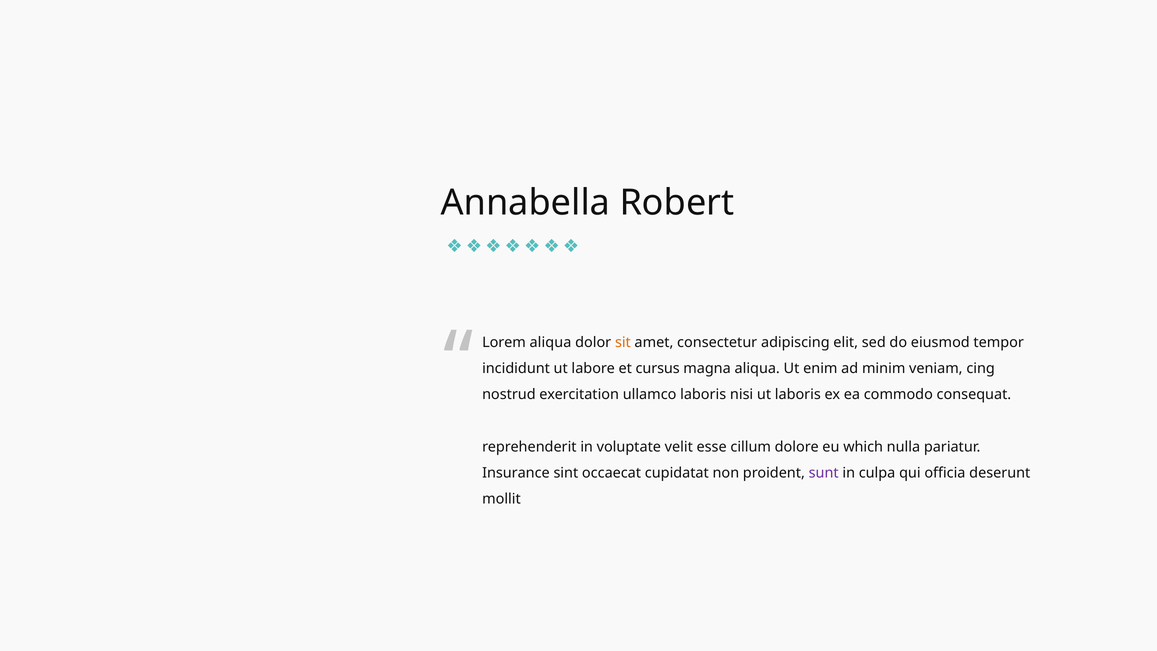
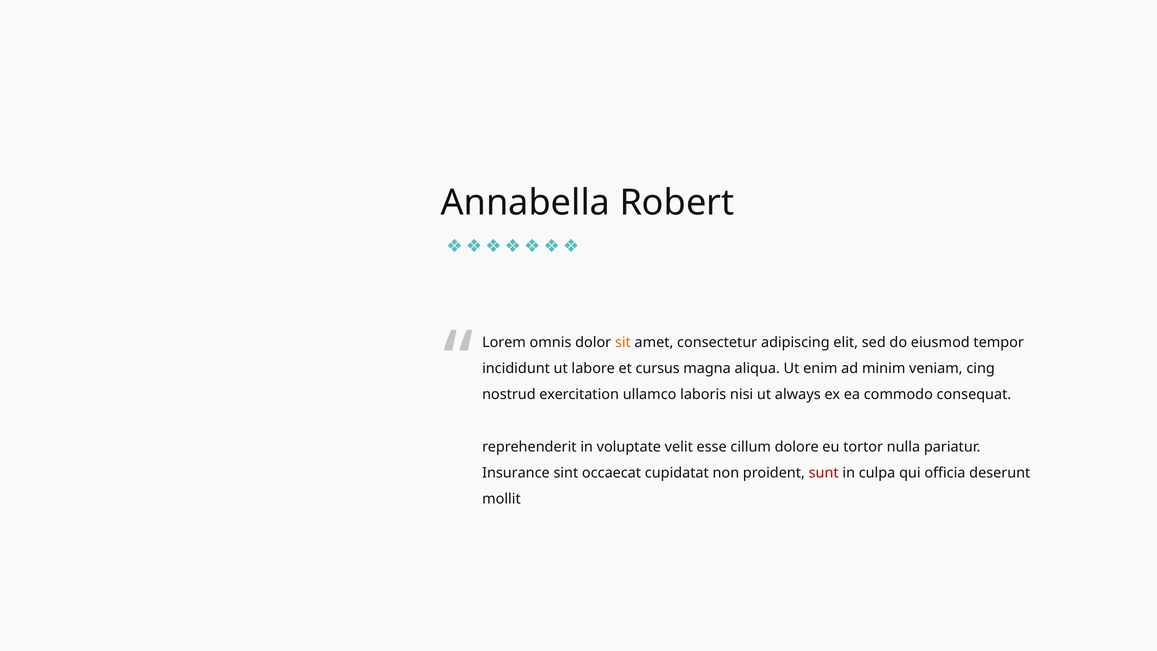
Lorem aliqua: aliqua -> omnis (551, 343)
ut laboris: laboris -> always (798, 395)
which: which -> tortor (863, 447)
sunt colour: purple -> red (824, 473)
